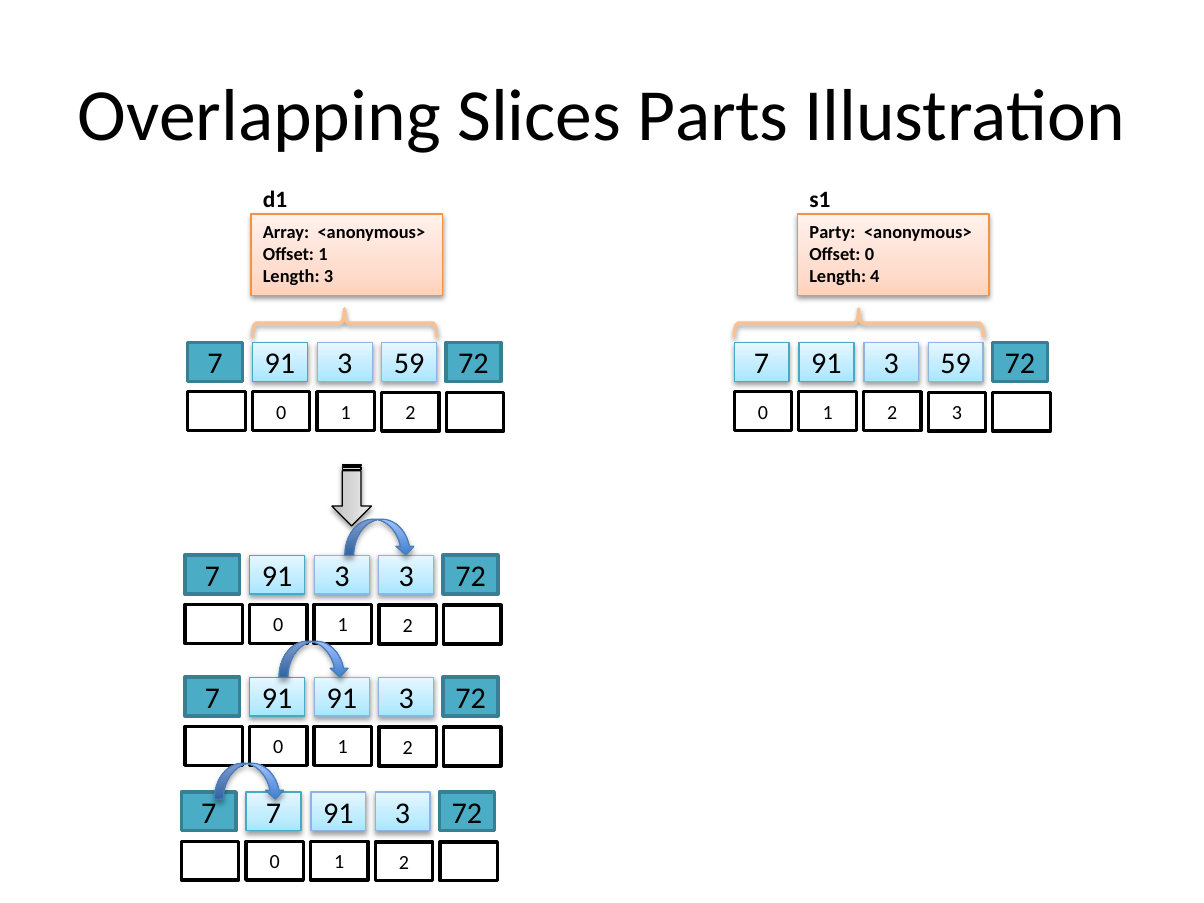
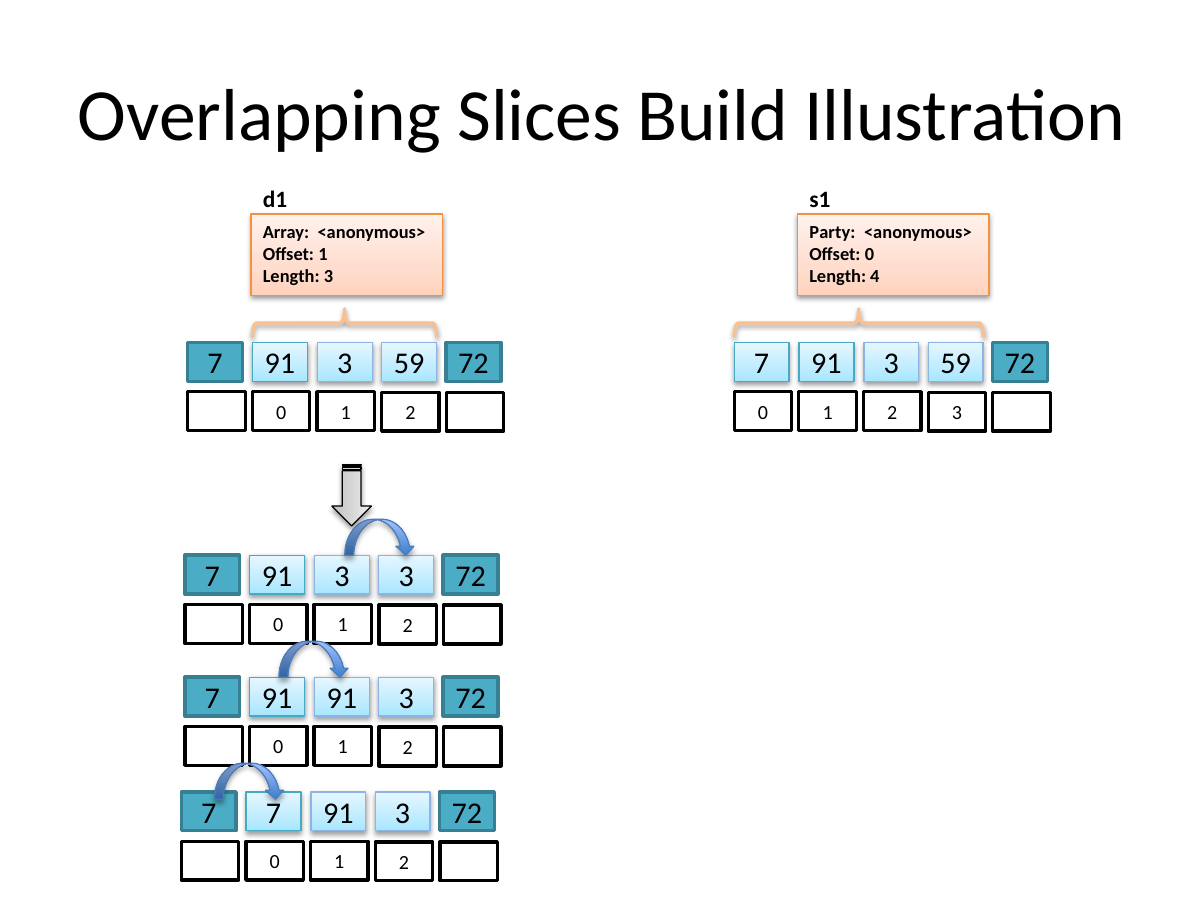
Parts: Parts -> Build (713, 117)
